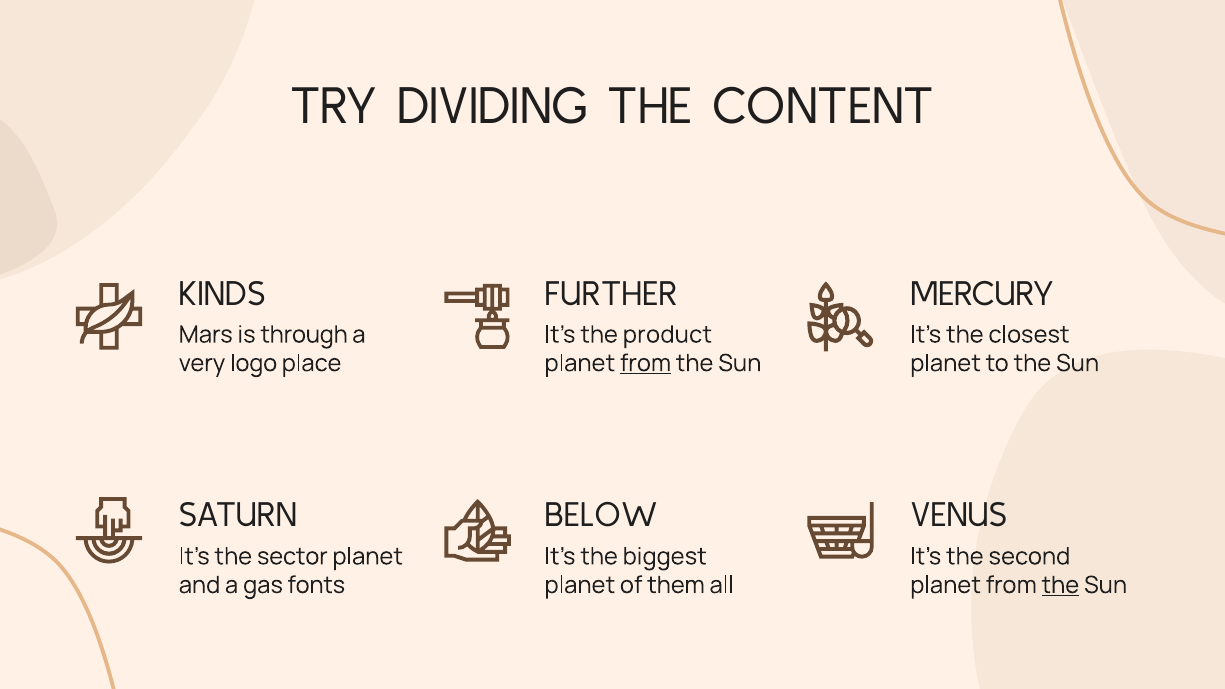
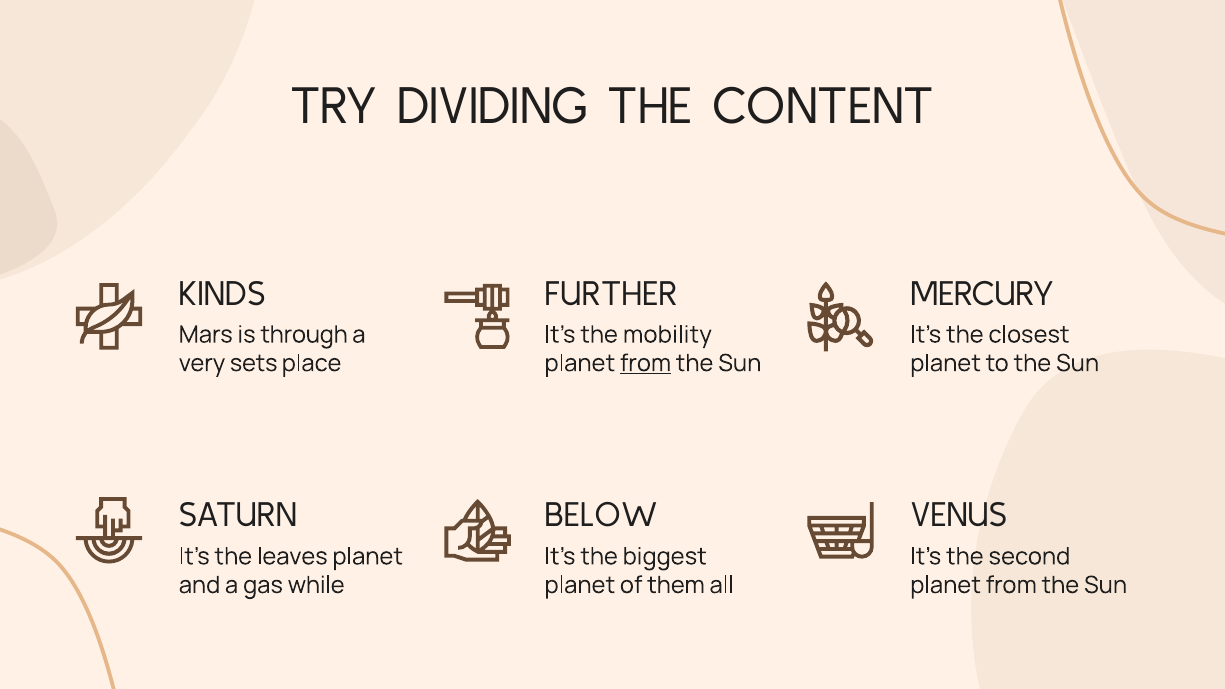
product: product -> mobility (667, 335)
logo: logo -> sets (254, 363)
sector: sector -> leaves (292, 557)
fonts: fonts -> while (316, 585)
the underline: present -> none (1060, 585)
